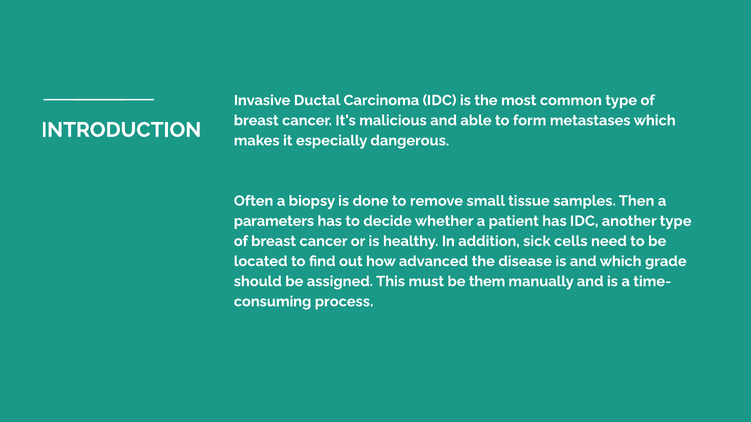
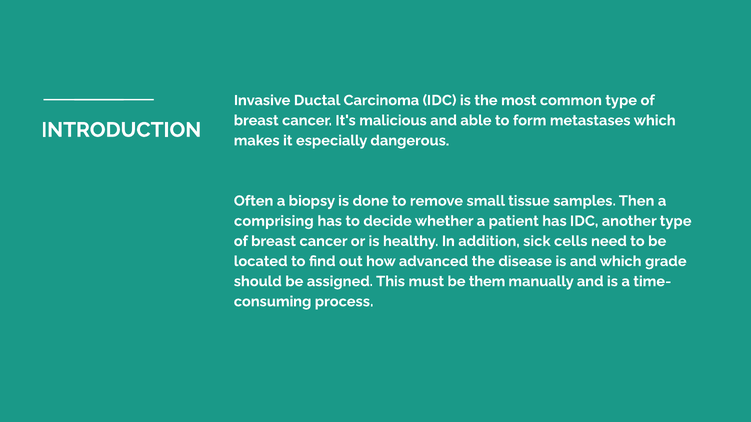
parameters: parameters -> comprising (274, 221)
